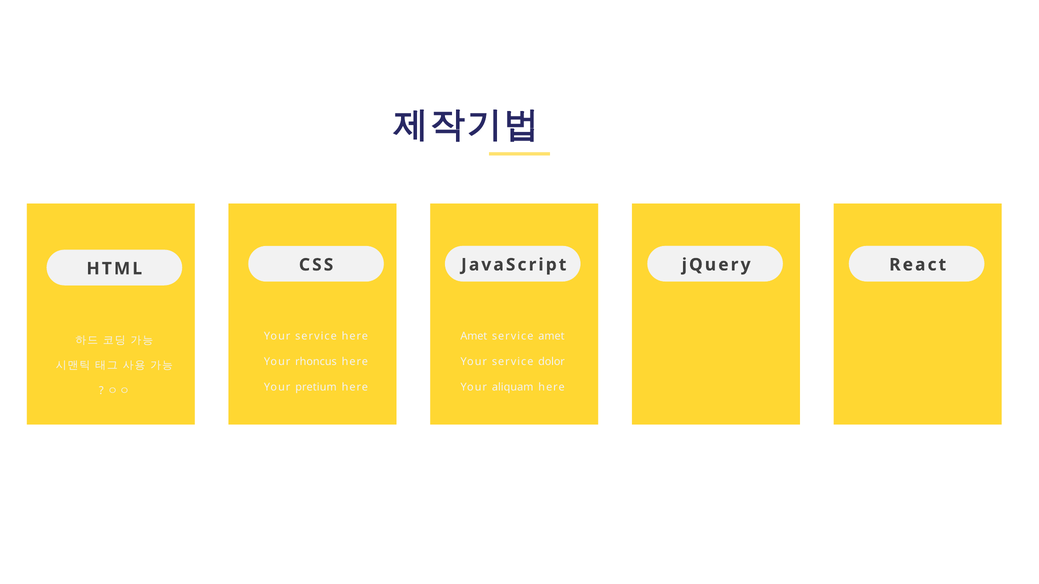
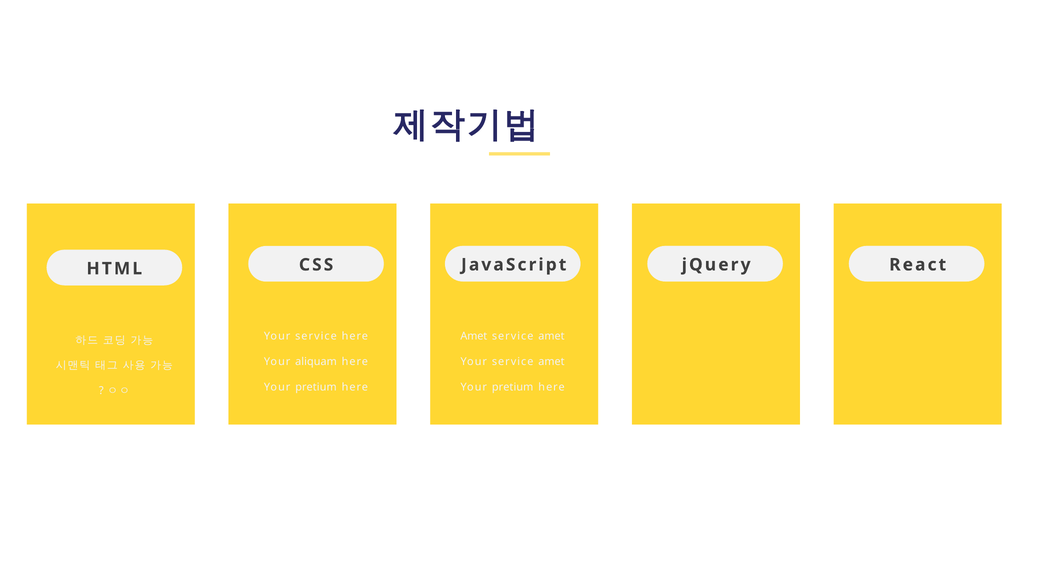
rhoncus: rhoncus -> aliquam (316, 362)
Your service dolor: dolor -> amet (551, 362)
aliquam: aliquam -> pretium (513, 387)
